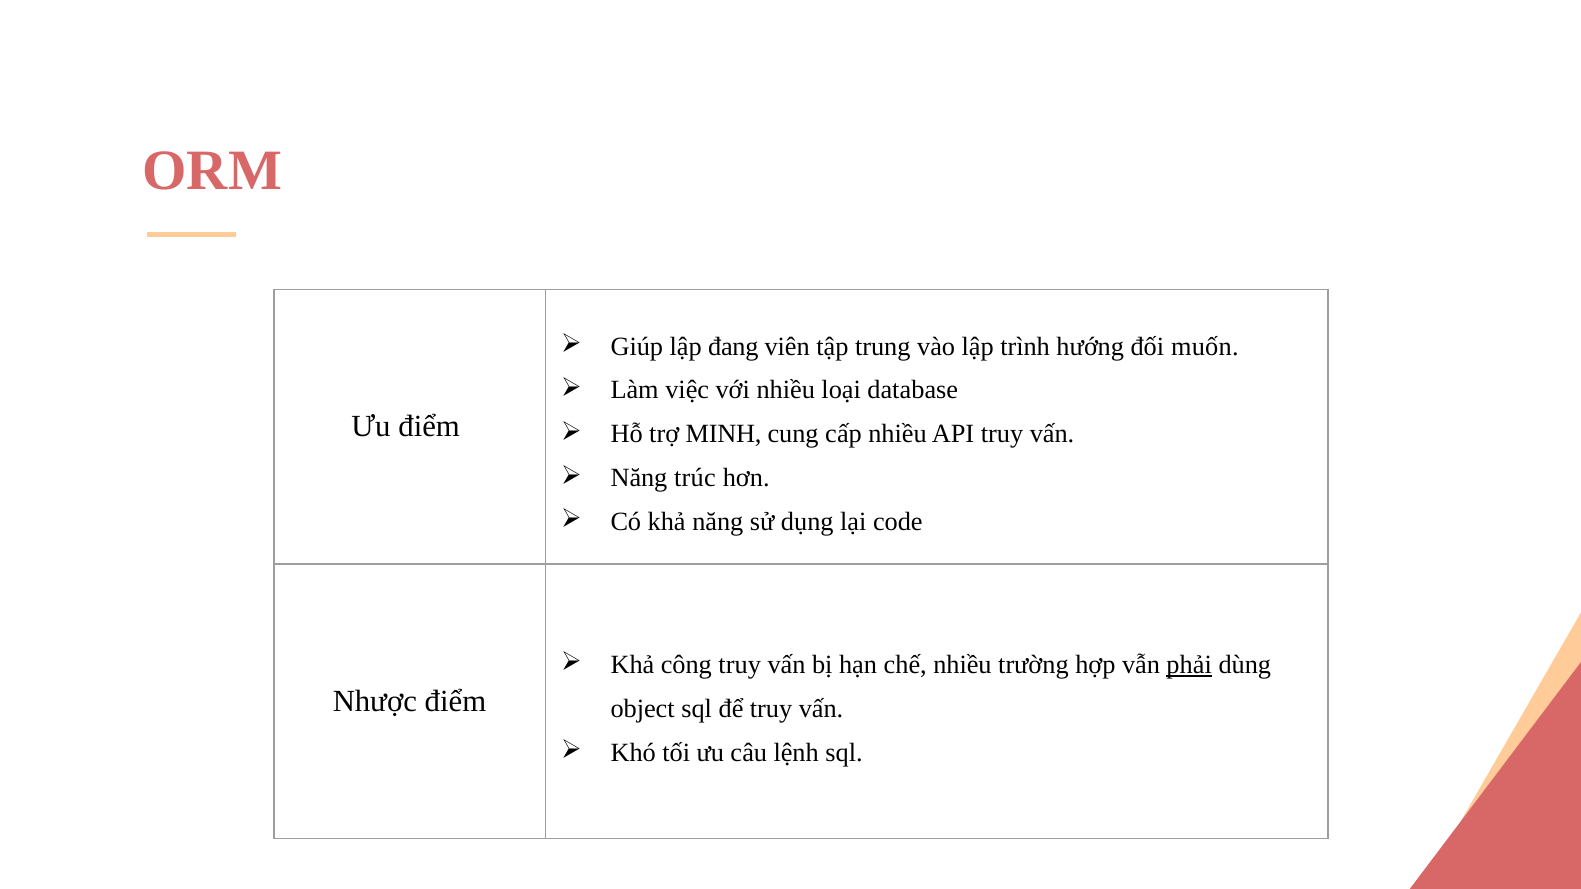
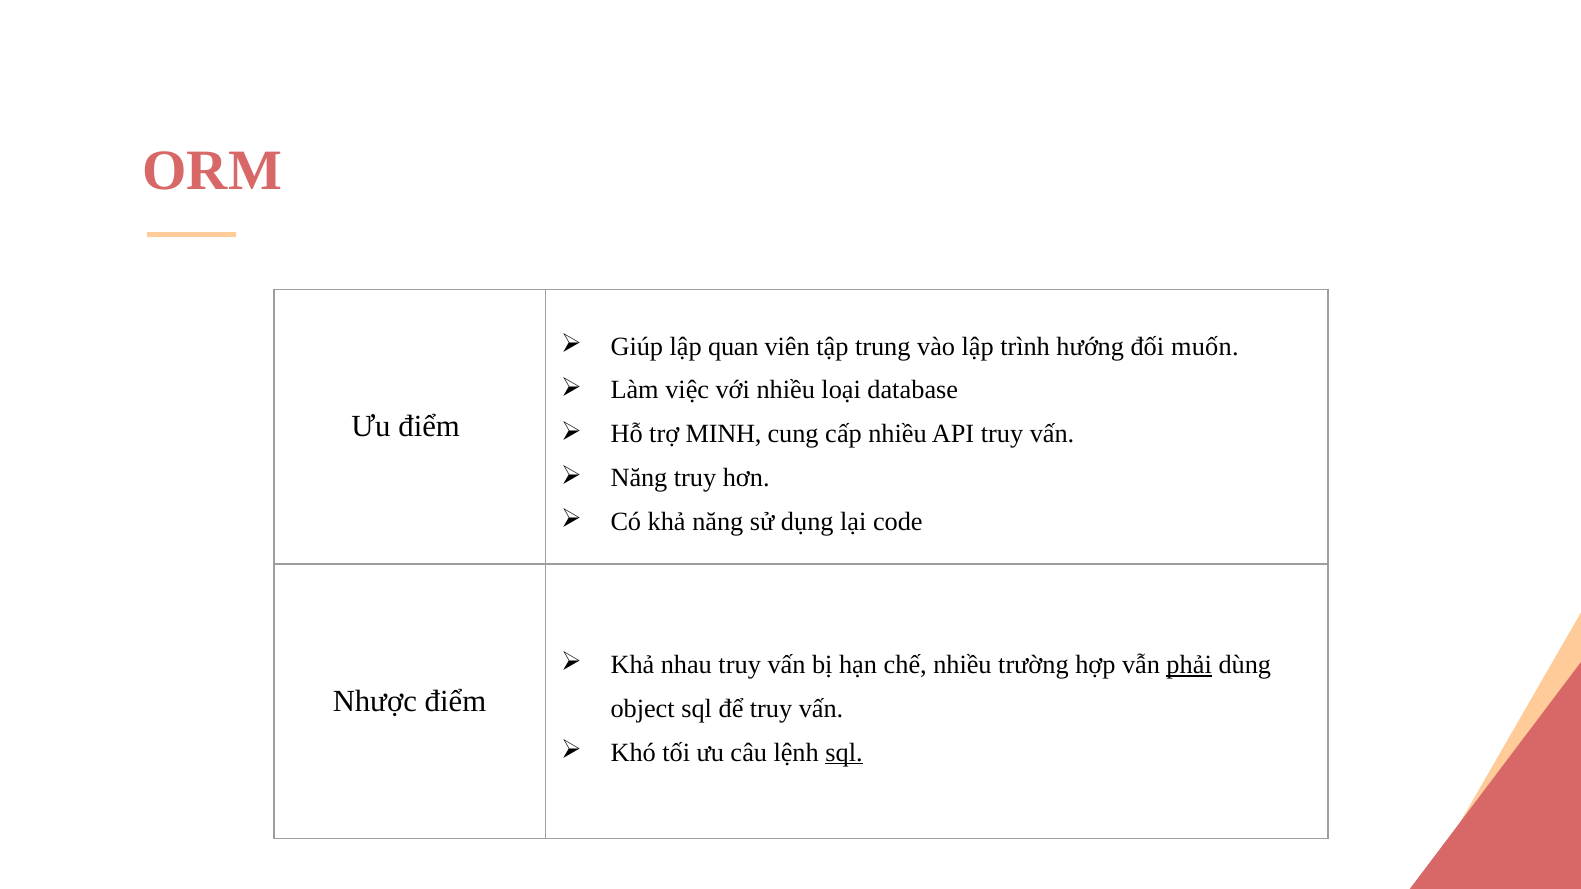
đang: đang -> quan (733, 346)
Năng trúc: trúc -> truy (695, 478)
công: công -> nhau (686, 665)
sql underline: none -> present (844, 753)
